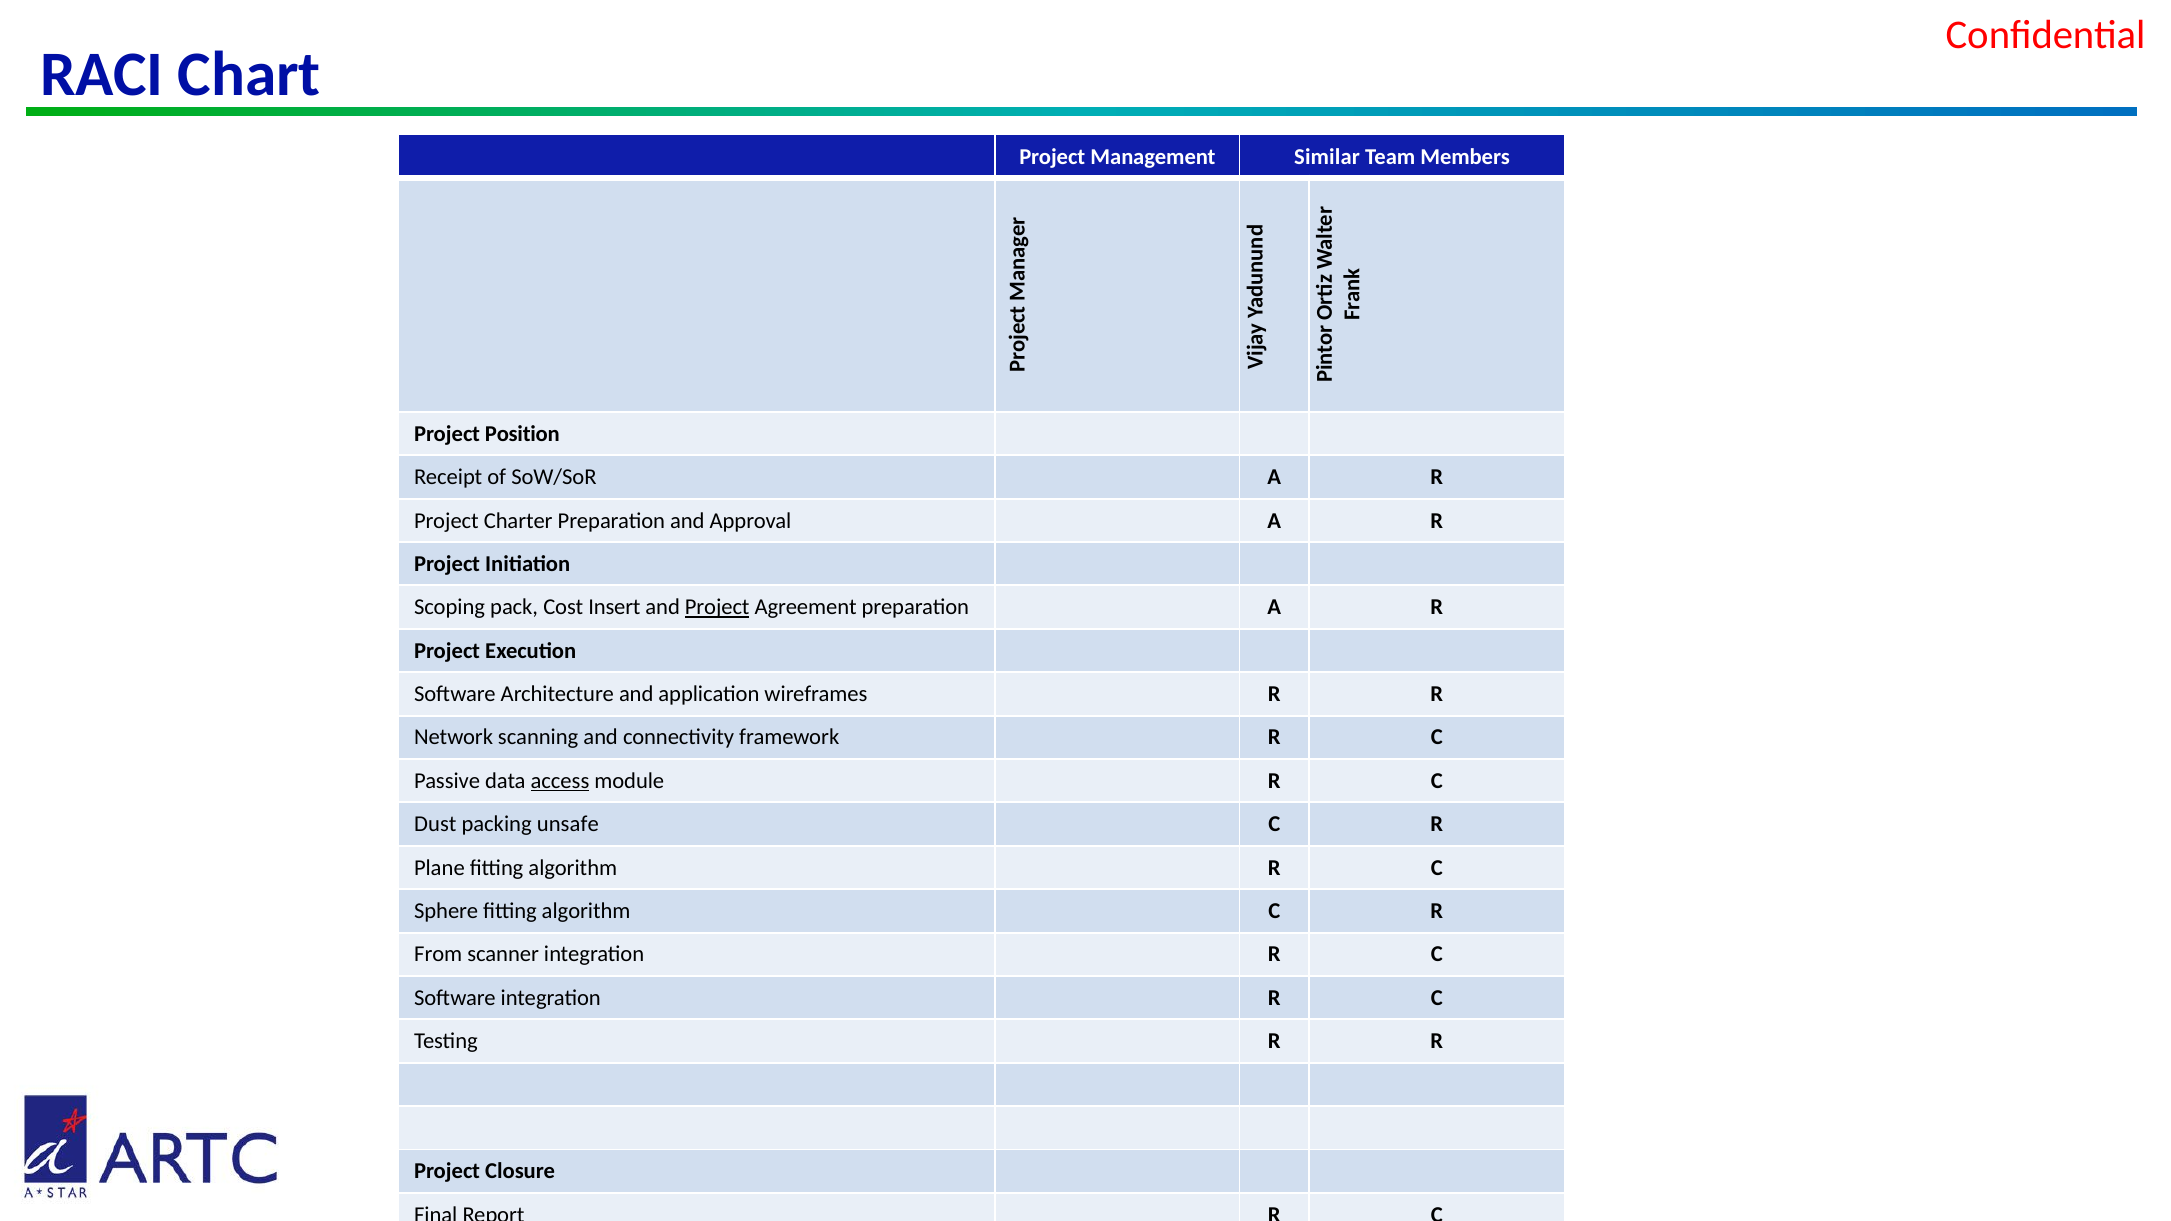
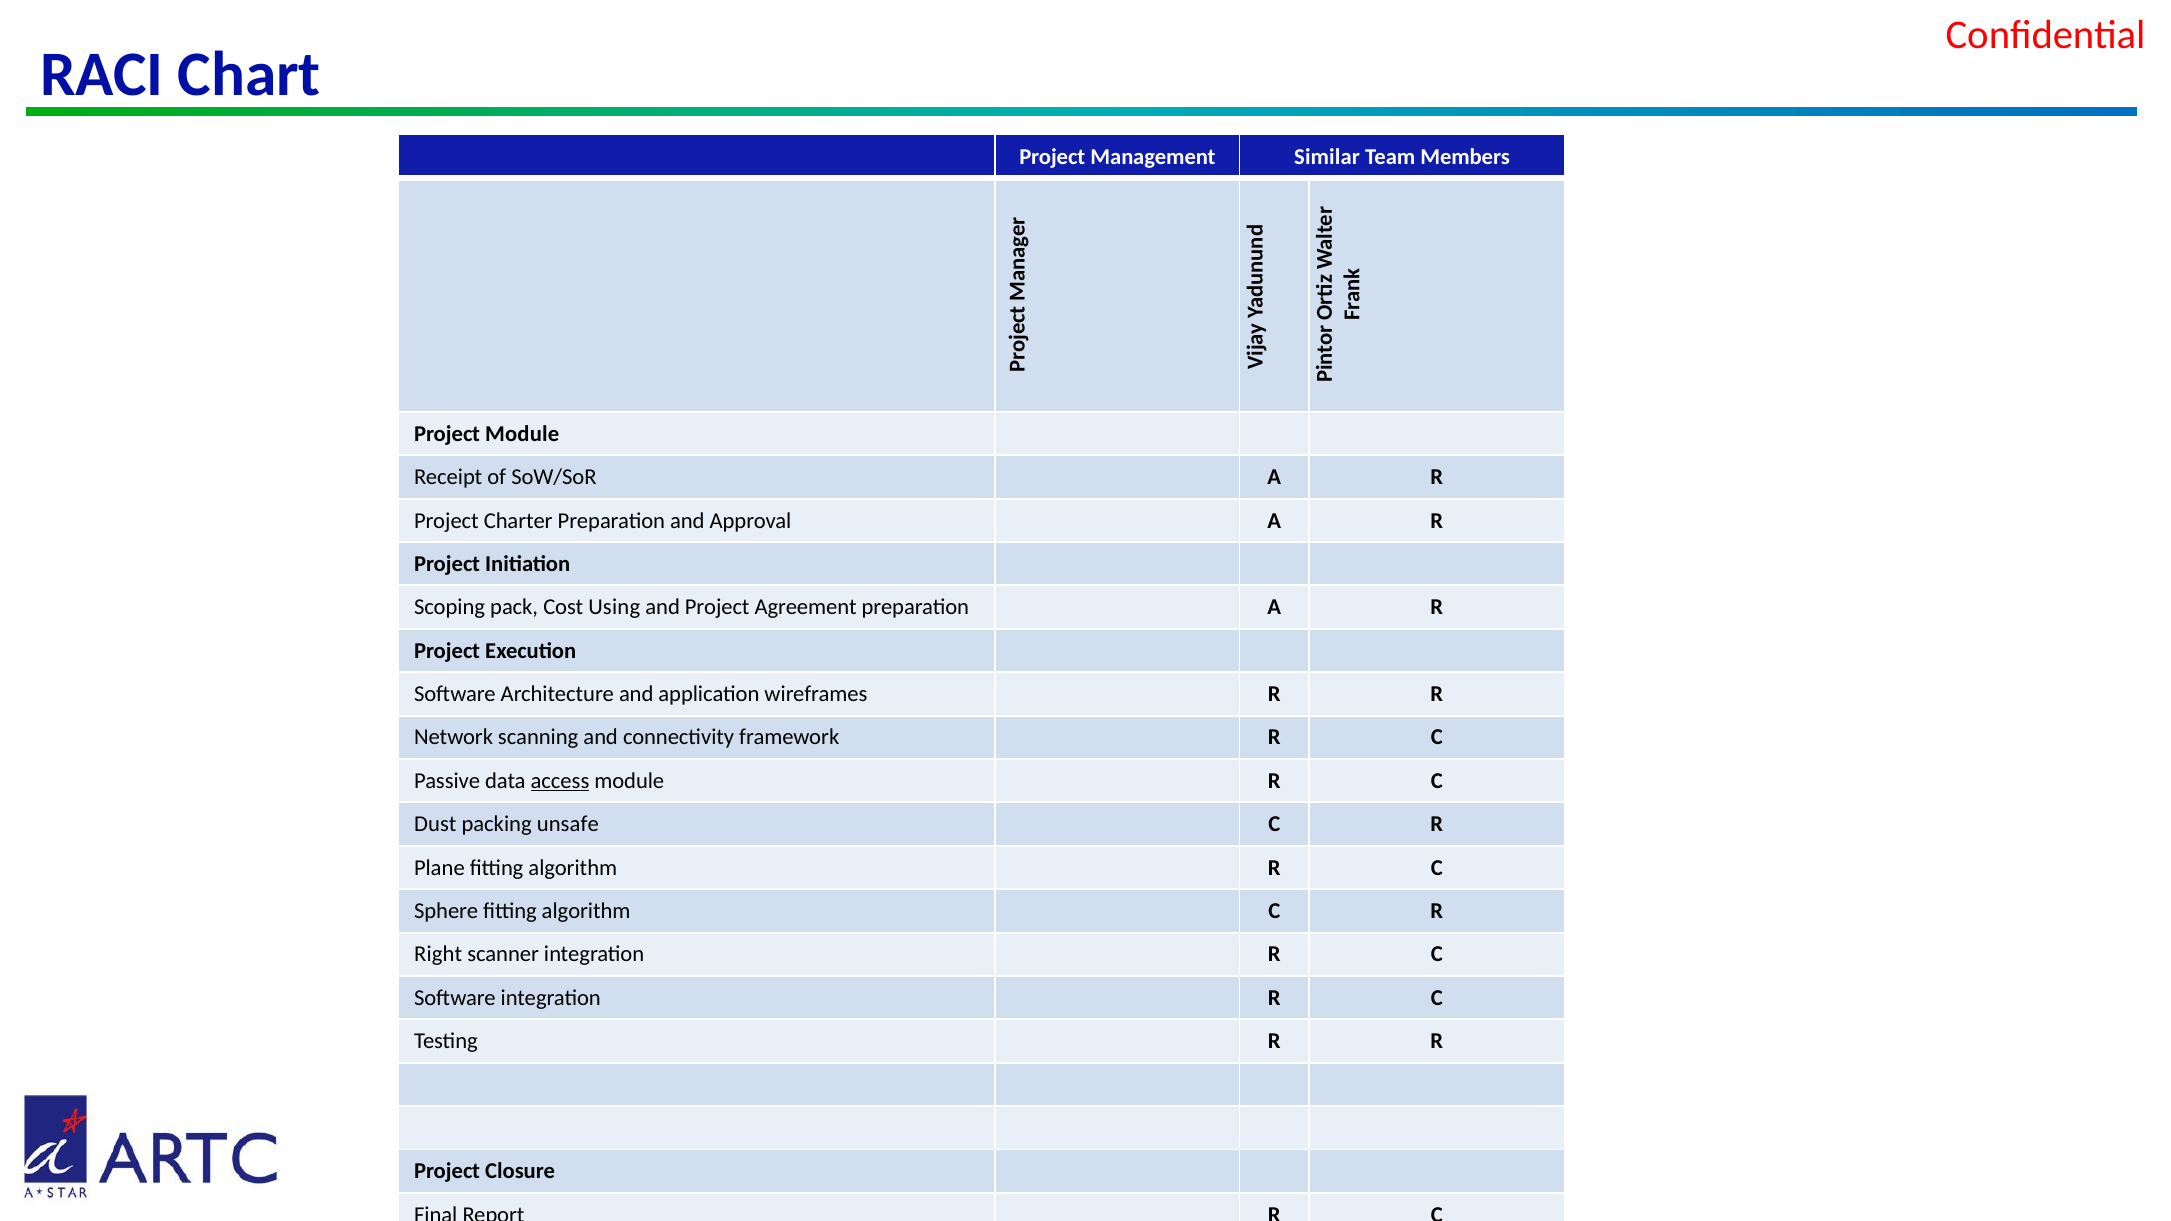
Project Position: Position -> Module (522, 434)
Insert: Insert -> Using (614, 607)
Project underline: present -> none (717, 607)
From: From -> Right (438, 955)
